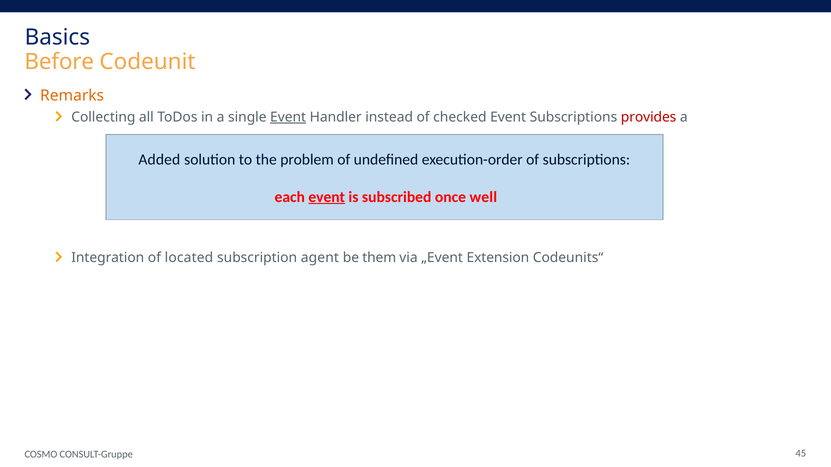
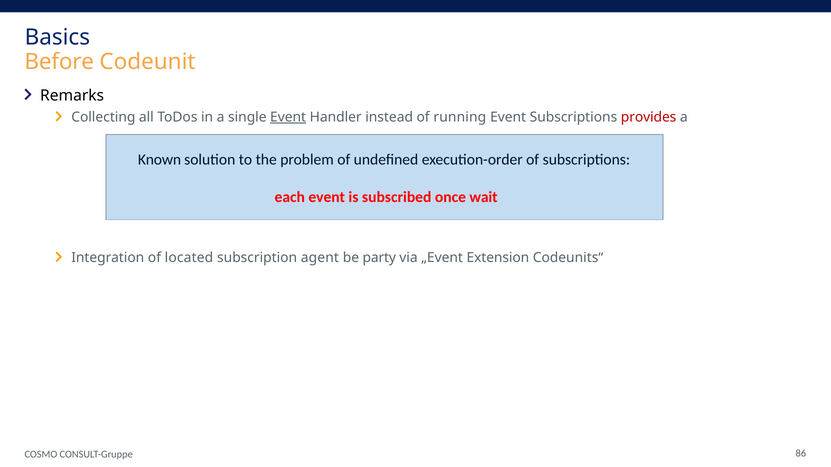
Remarks colour: orange -> black (72, 95)
checked: checked -> running (460, 117)
Added: Added -> Known (159, 160)
event underline: present -> none (327, 197)
well: well -> wait (484, 197)
them: them -> party (379, 258)
45: 45 -> 86 (801, 454)
